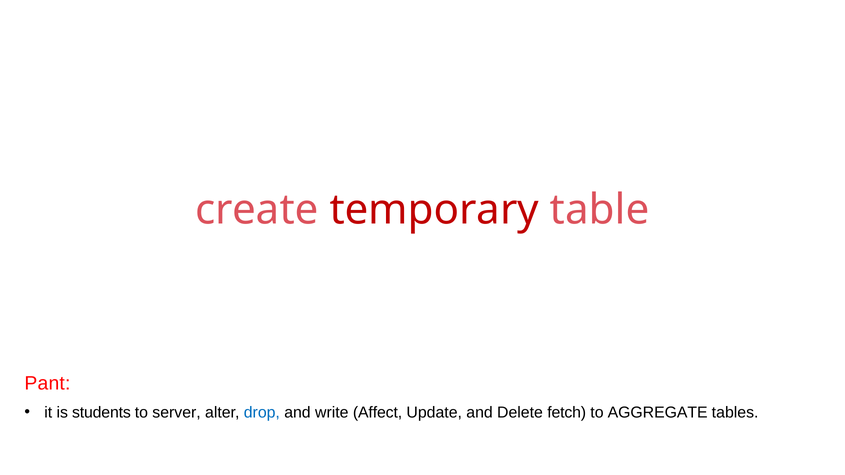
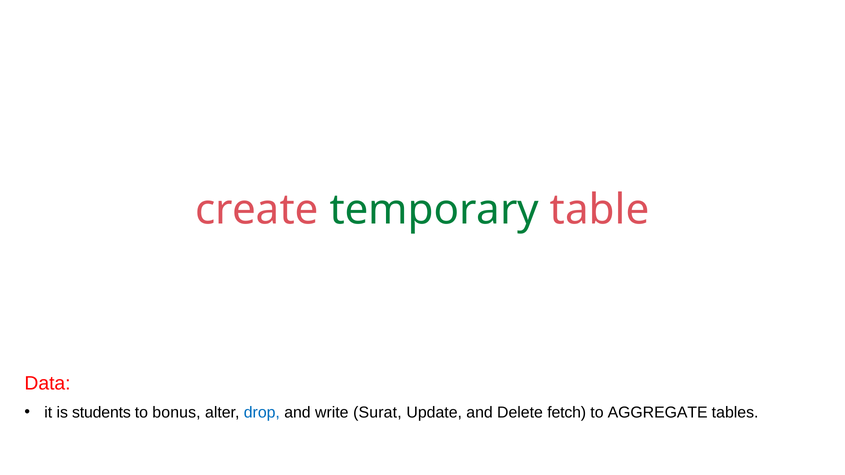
temporary colour: red -> green (434, 210)
Pant: Pant -> Data (48, 384)
server: server -> bonus (176, 413)
Affect: Affect -> Surat (377, 413)
